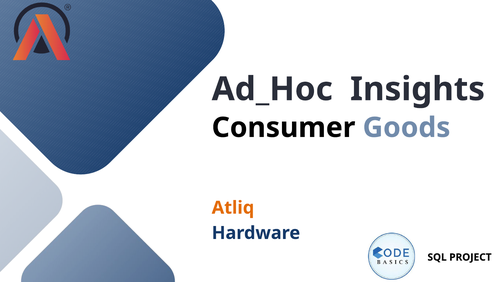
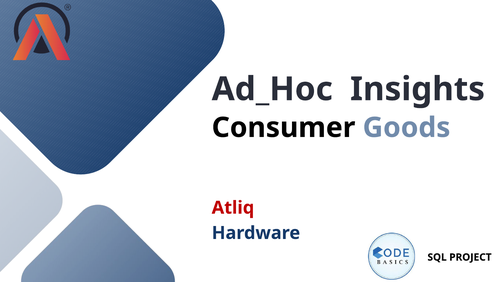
Atliq colour: orange -> red (233, 208)
